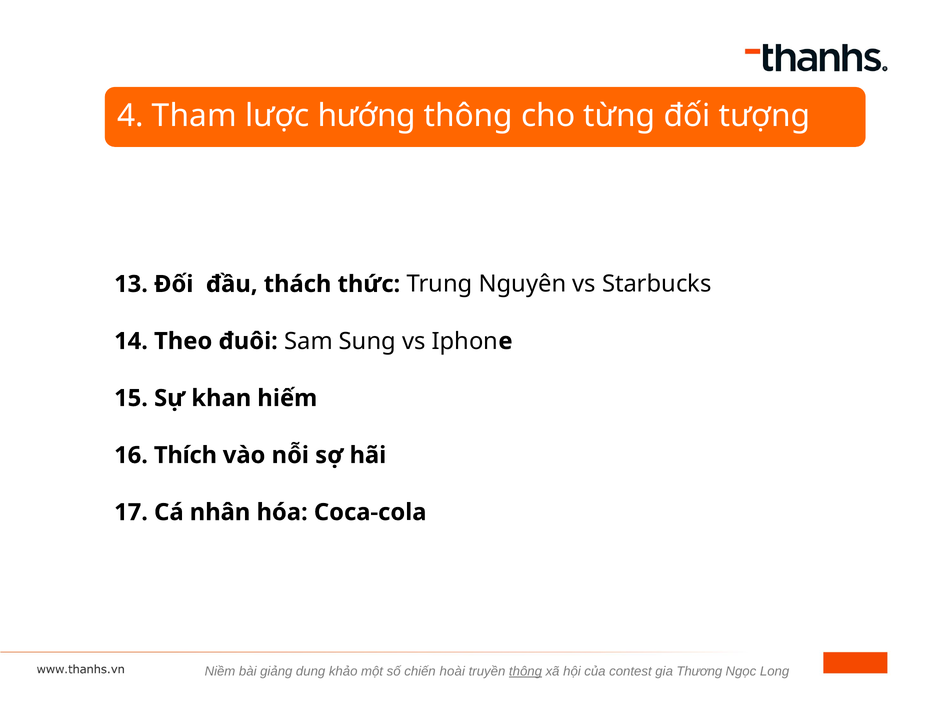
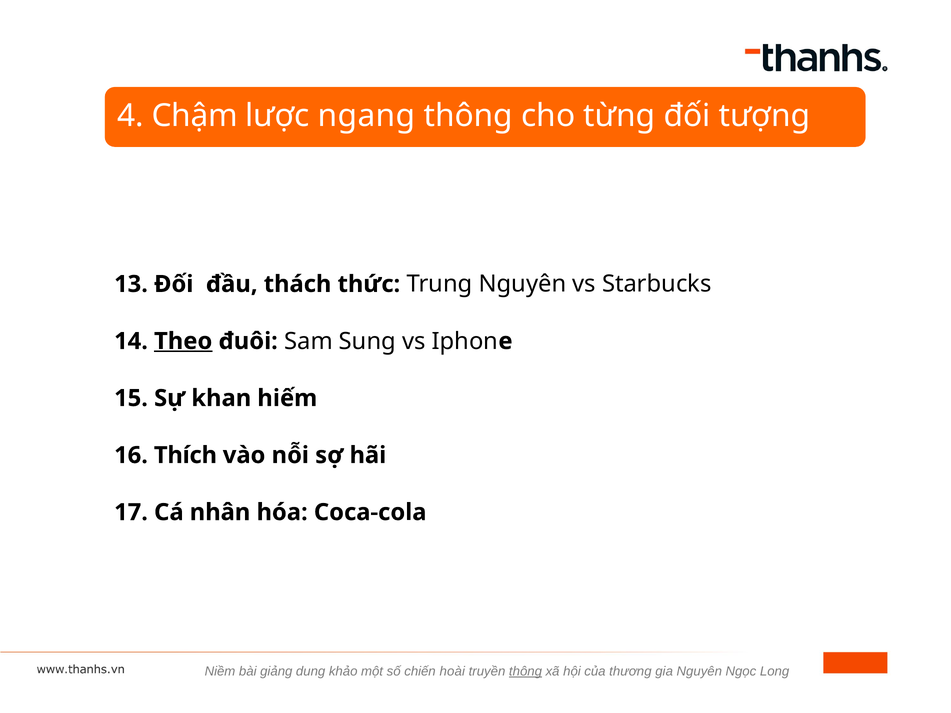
Tham: Tham -> Chậm (195, 116)
hướng: hướng -> ngang (367, 116)
Theo underline: none -> present (183, 341)
contest: contest -> thương (630, 671)
gia Thương: Thương -> Nguyên (699, 671)
